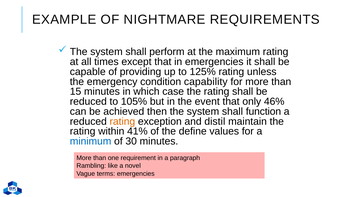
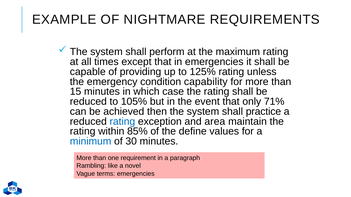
46%: 46% -> 71% (274, 102)
function: function -> practice (263, 112)
rating colour: orange -> blue (122, 122)
distil: distil -> area (215, 122)
41%: 41% -> 85% (137, 132)
